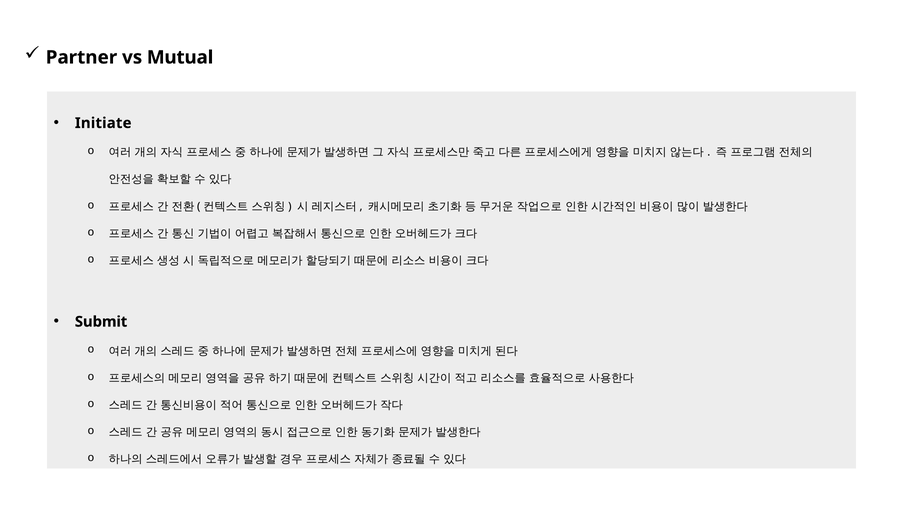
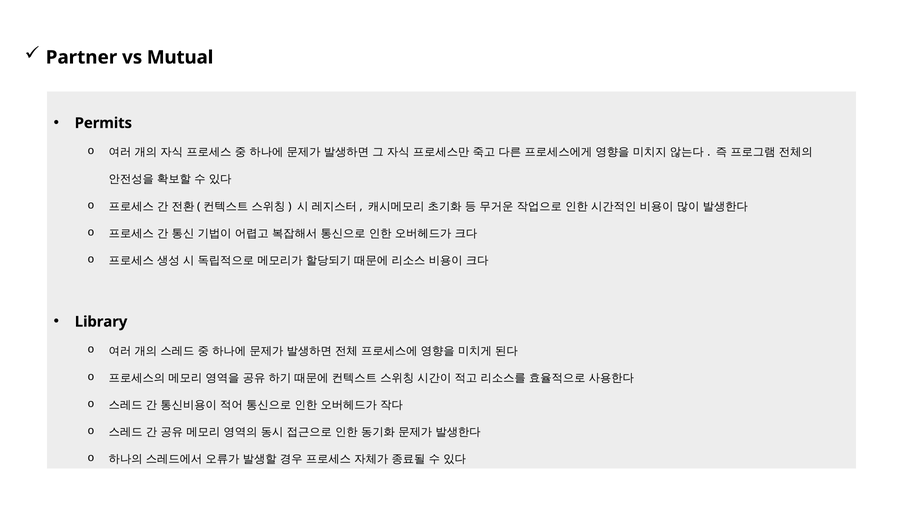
Initiate: Initiate -> Permits (103, 123)
Submit: Submit -> Library (101, 322)
